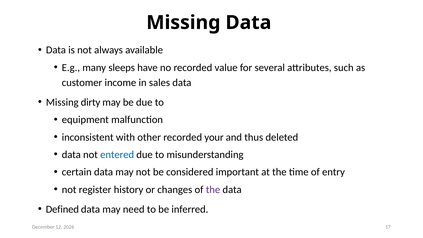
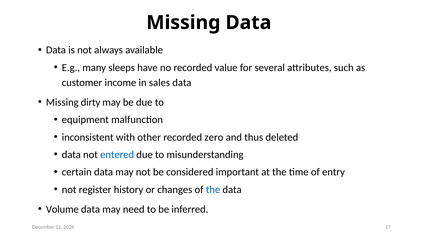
your: your -> zero (214, 137)
the colour: purple -> blue (213, 189)
Defined: Defined -> Volume (62, 209)
